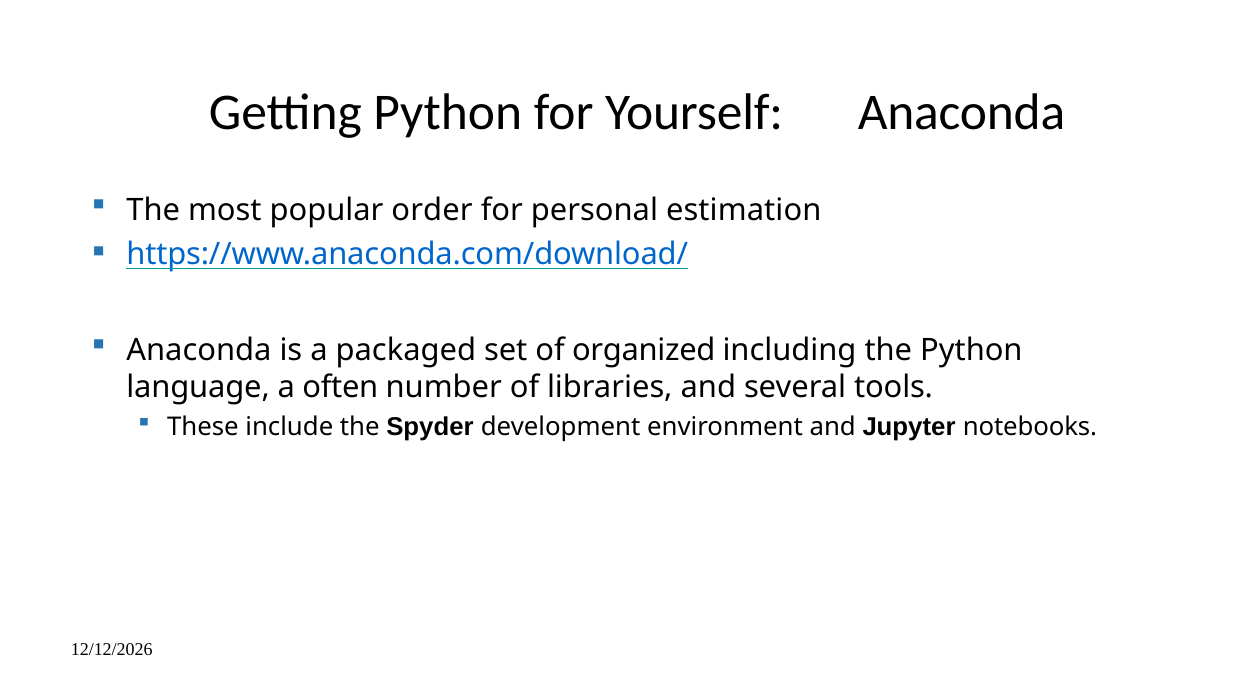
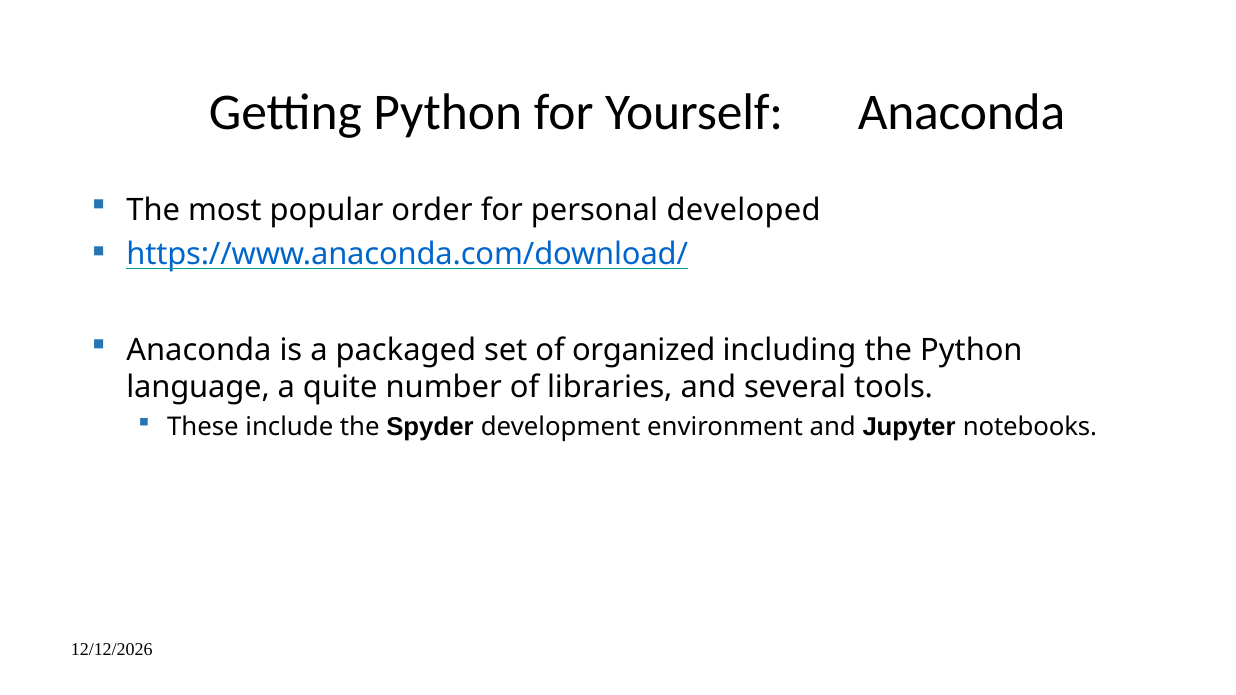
estimation: estimation -> developed (744, 210)
often: often -> quite (340, 387)
